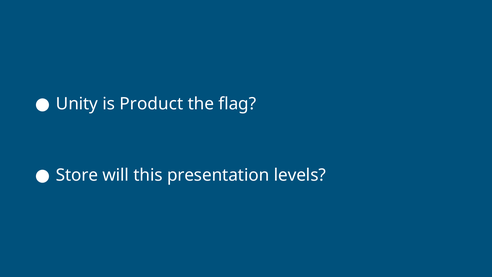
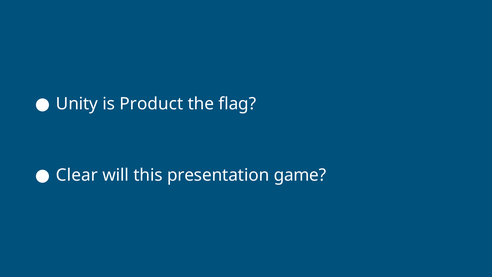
Store: Store -> Clear (77, 175)
levels: levels -> game (300, 175)
